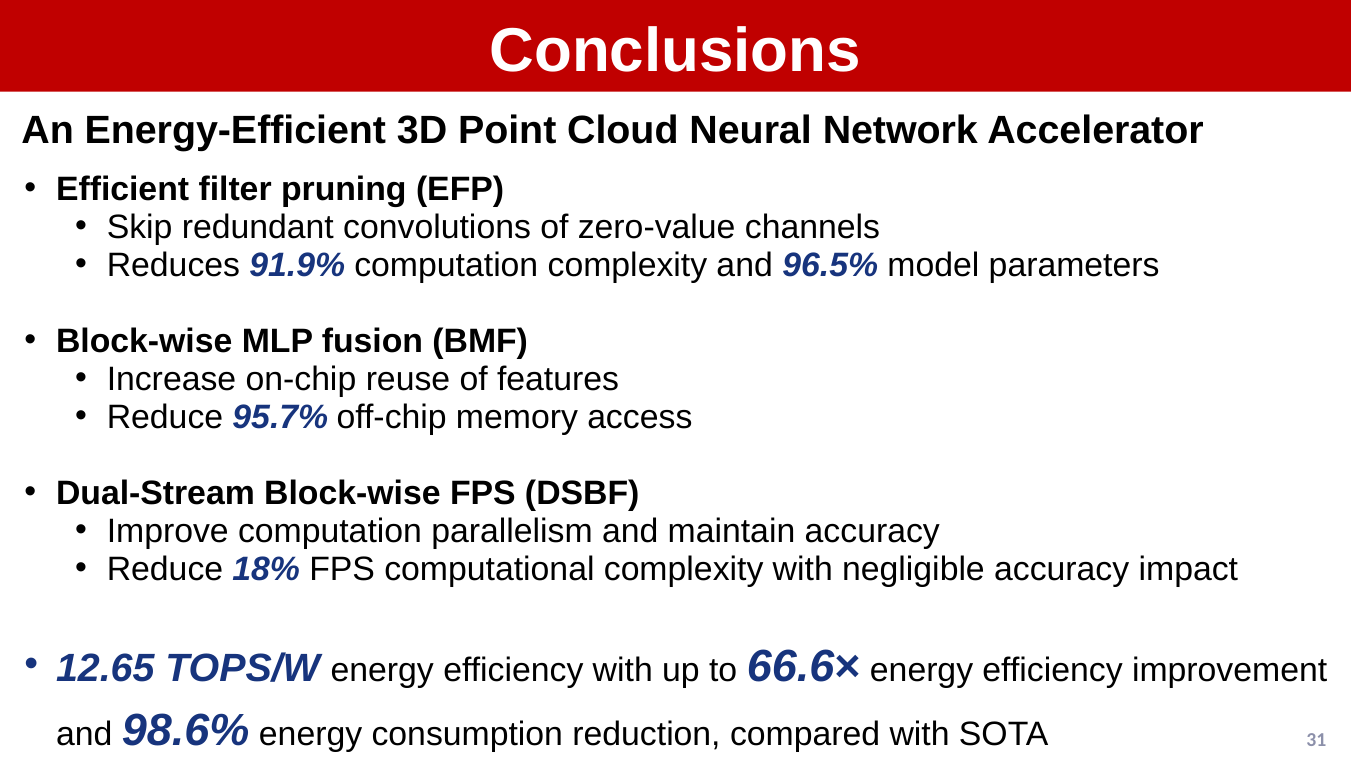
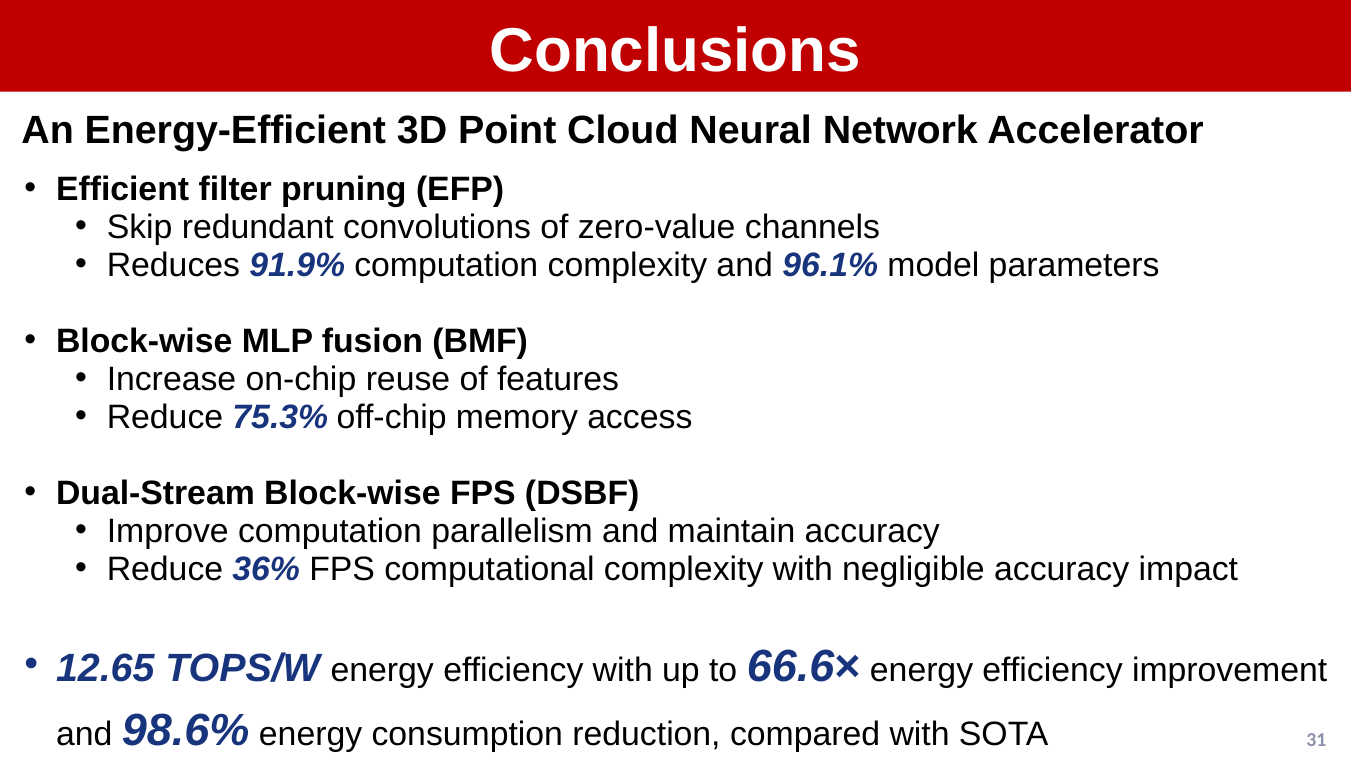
96.5%: 96.5% -> 96.1% (830, 265)
95.7%: 95.7% -> 75.3% (280, 417)
18%: 18% -> 36% (266, 569)
